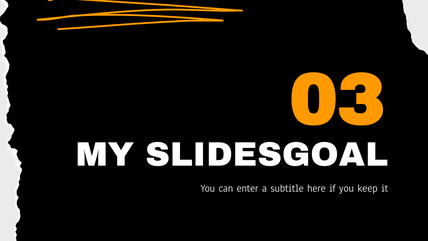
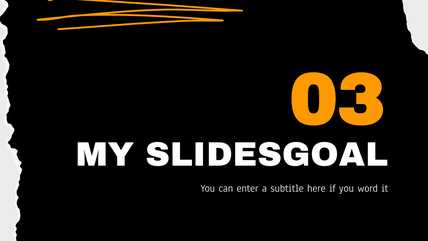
keep: keep -> word (368, 188)
